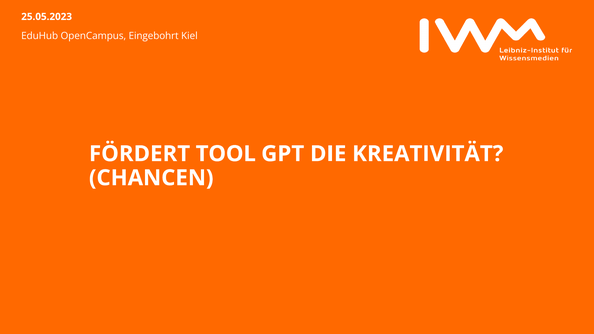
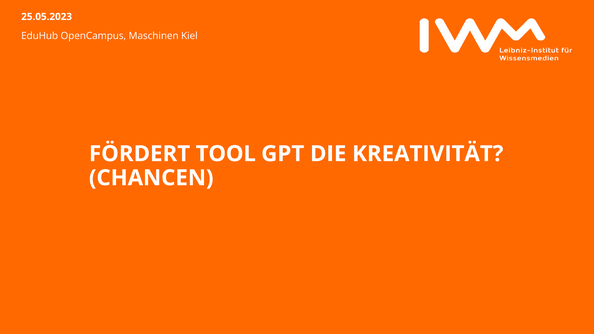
Eingebohrt: Eingebohrt -> Maschinen (154, 36)
